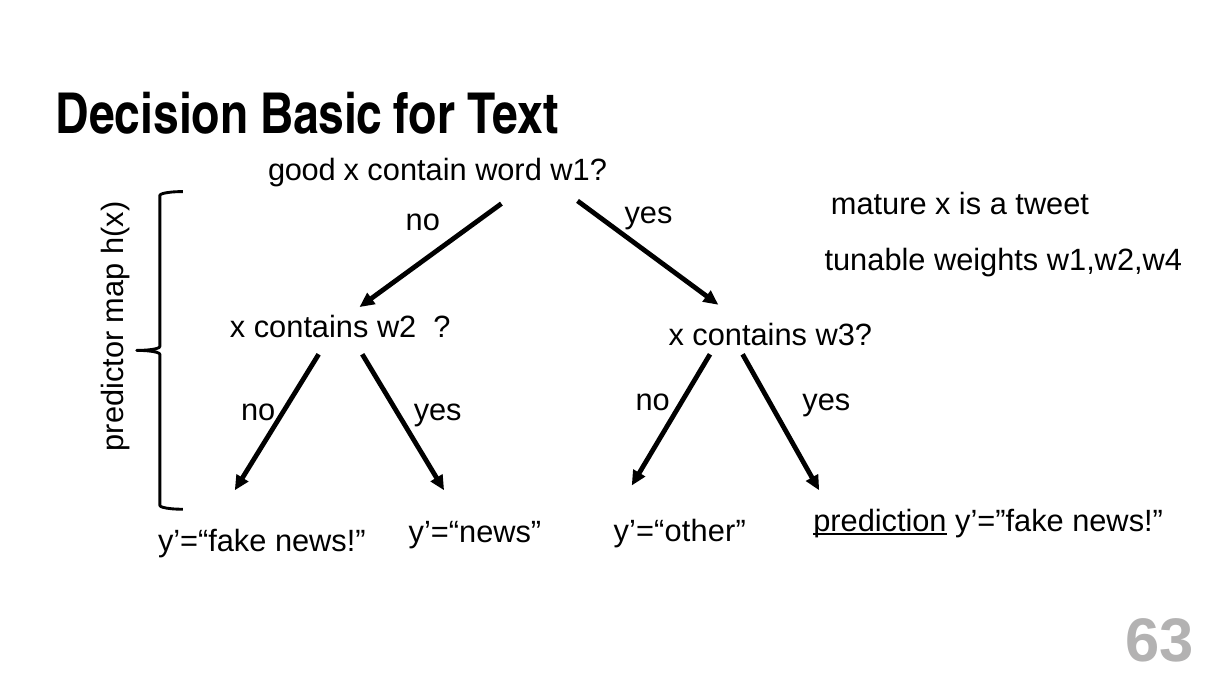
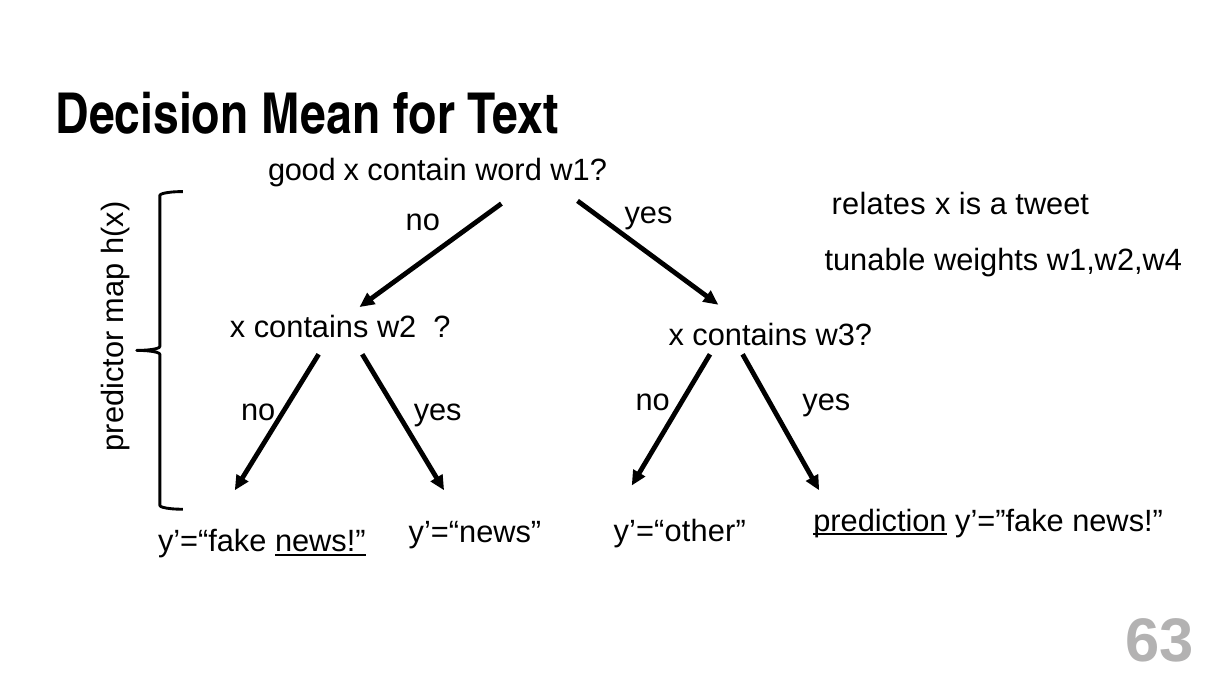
Basic: Basic -> Mean (321, 115)
mature: mature -> relates (879, 205)
news underline: none -> present (320, 542)
